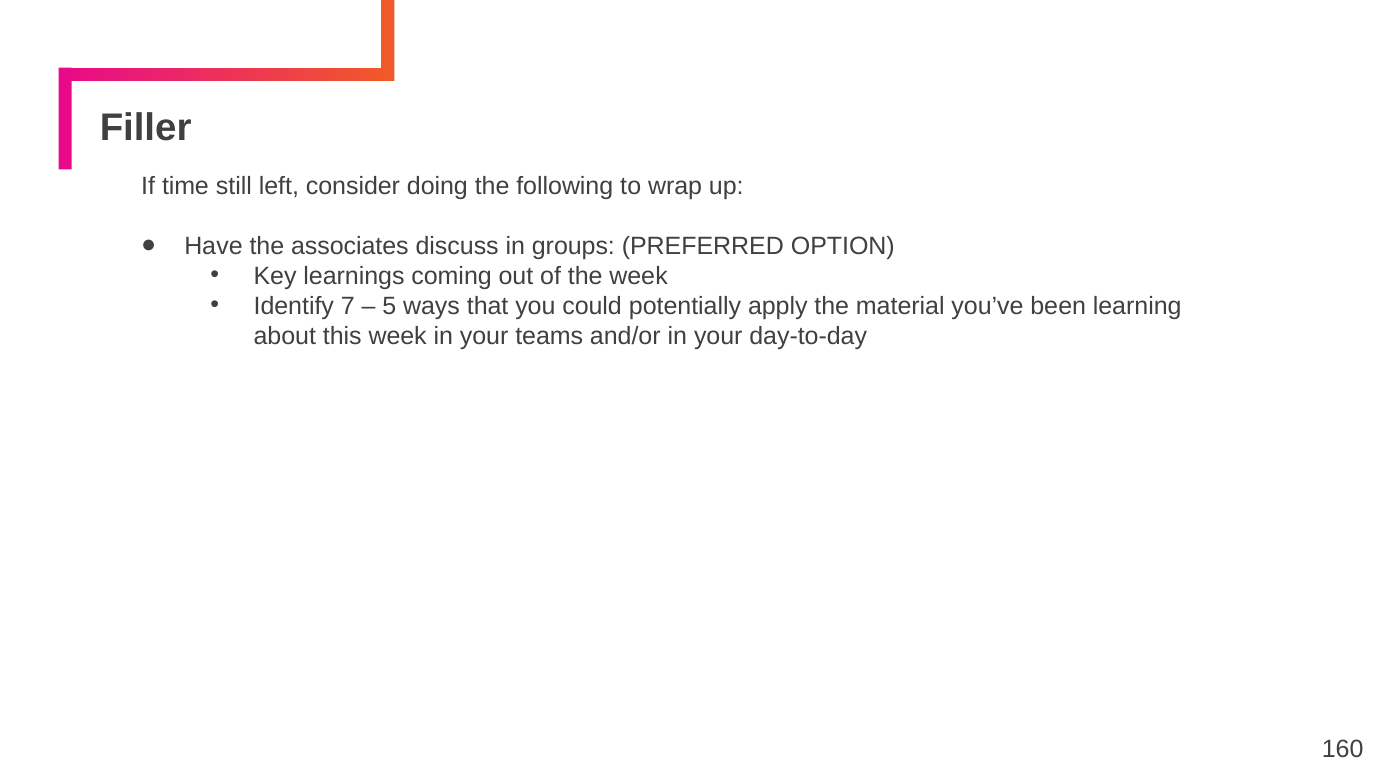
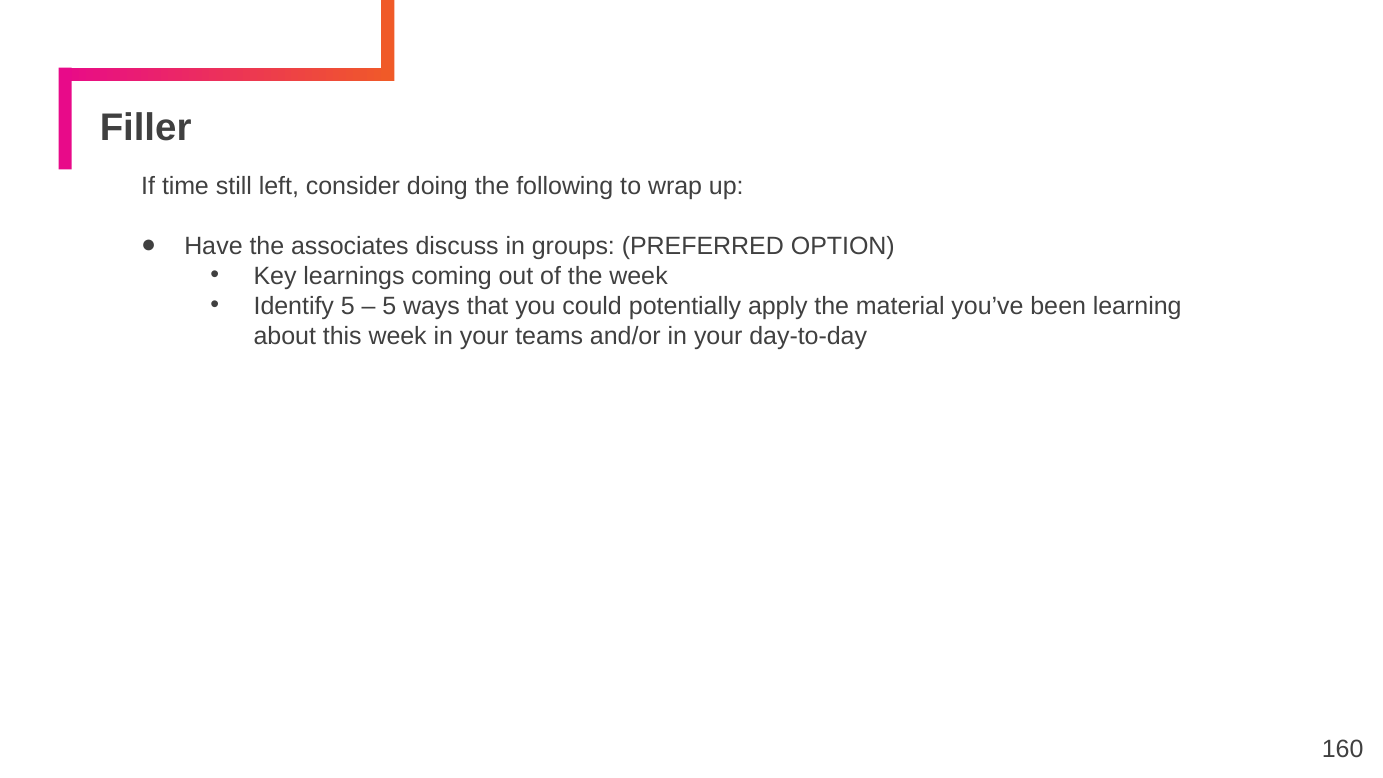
Identify 7: 7 -> 5 (348, 306)
